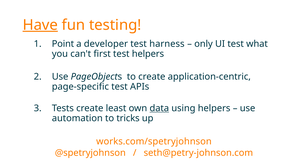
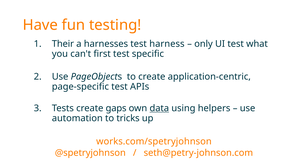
Have underline: present -> none (40, 25)
Point: Point -> Their (63, 44)
developer: developer -> harnesses (106, 44)
test helpers: helpers -> specific (148, 54)
least: least -> gaps (116, 108)
